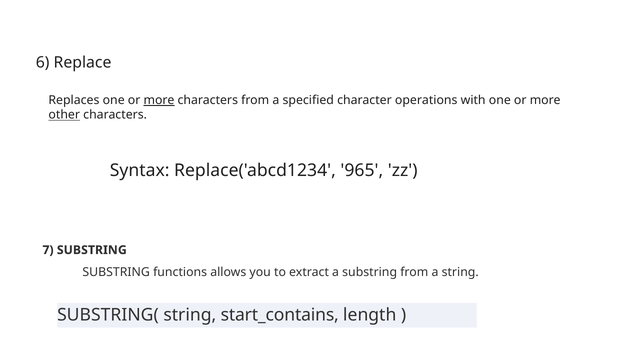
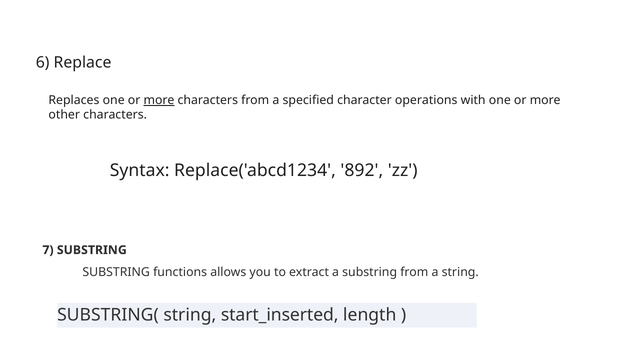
other underline: present -> none (64, 115)
965: 965 -> 892 (362, 171)
start_contains: start_contains -> start_inserted (280, 315)
